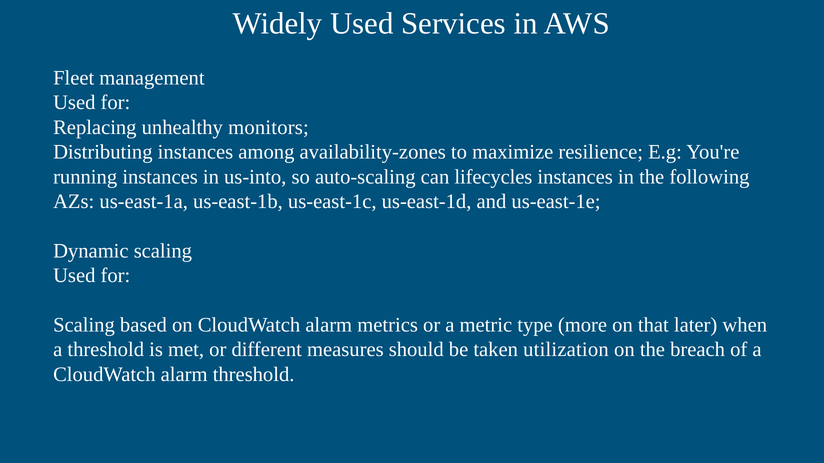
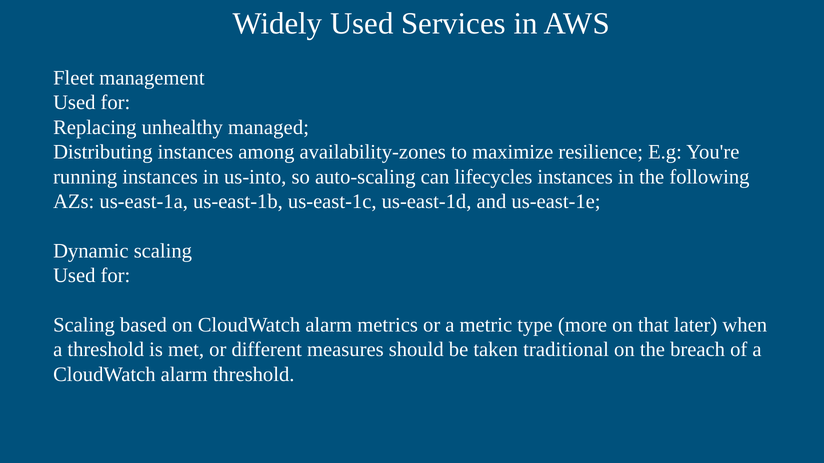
monitors: monitors -> managed (269, 128)
utilization: utilization -> traditional (566, 350)
